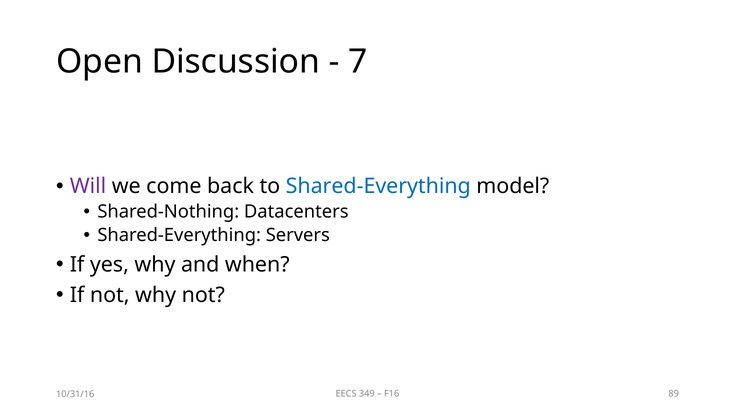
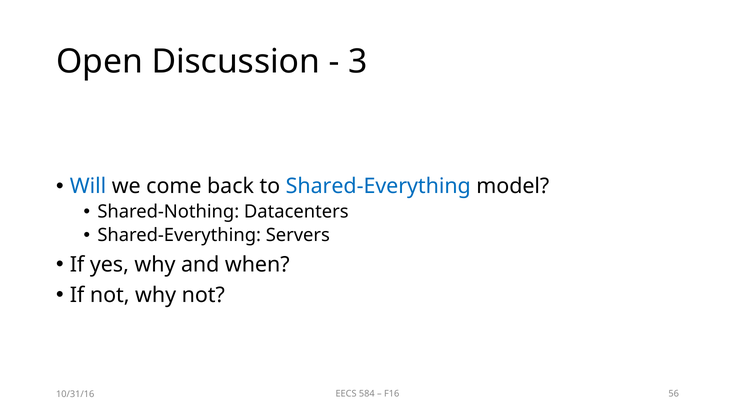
7: 7 -> 3 (358, 62)
Will colour: purple -> blue (88, 187)
349: 349 -> 584 (367, 394)
89: 89 -> 56 (674, 394)
